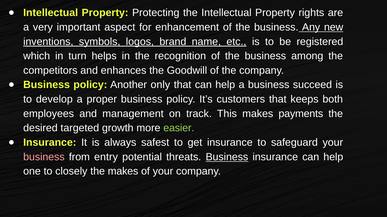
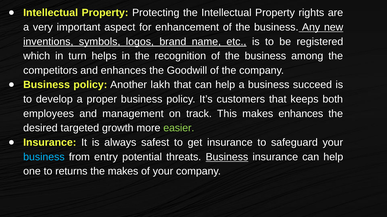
only: only -> lakh (160, 85)
makes payments: payments -> enhances (301, 114)
business colour: pink -> light blue (44, 157)
closely: closely -> returns (71, 172)
